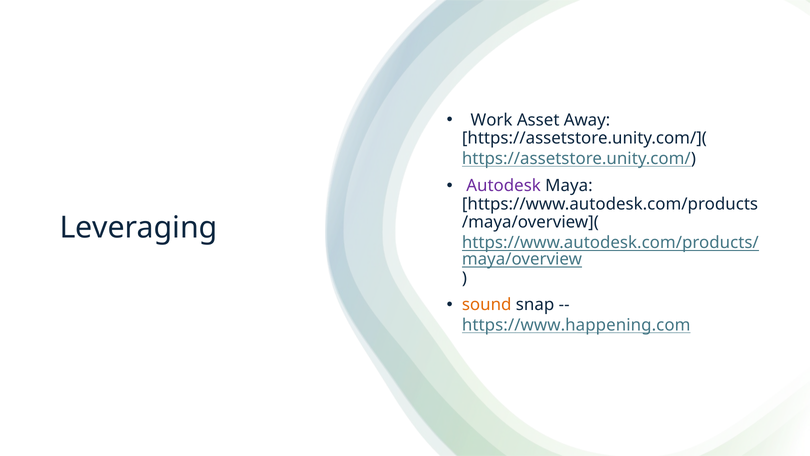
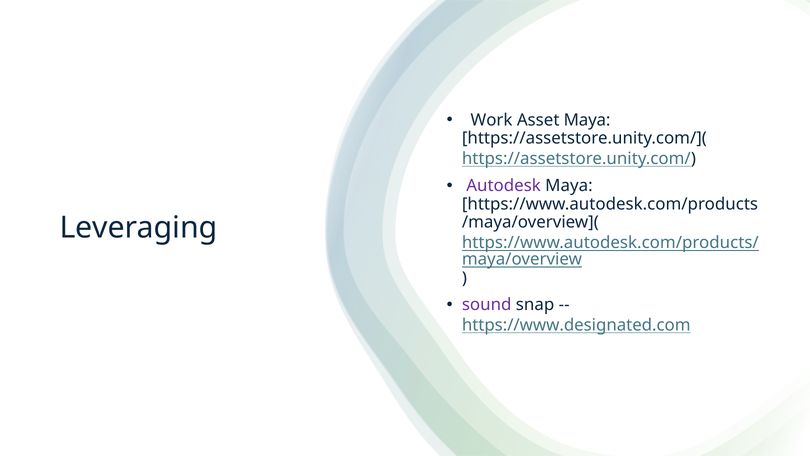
Asset Away: Away -> Maya (587, 120)
sound colour: orange -> purple (487, 305)
https://www.happening.com: https://www.happening.com -> https://www.designated.com (576, 325)
